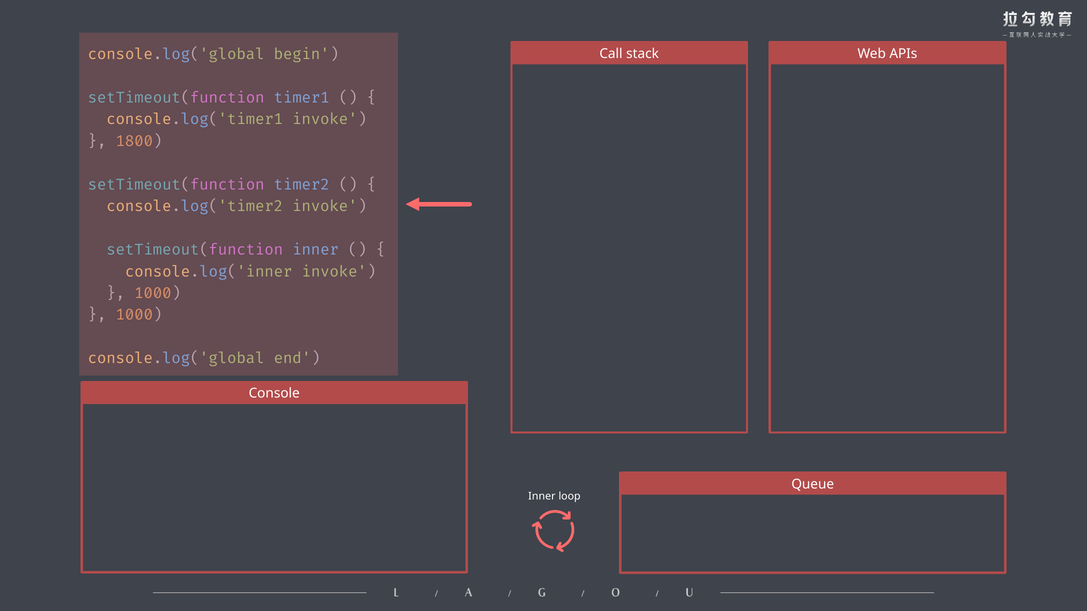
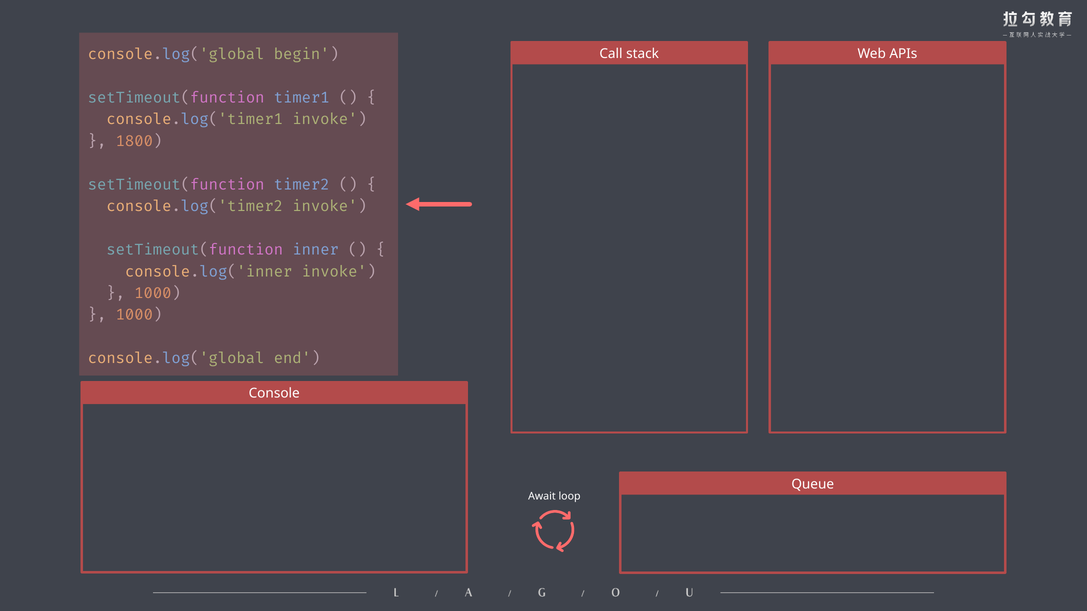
Inner: Inner -> Await (542, 497)
